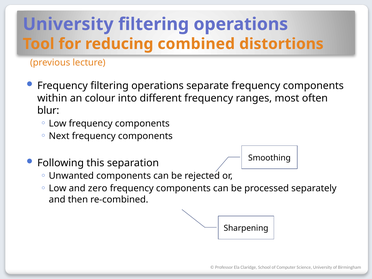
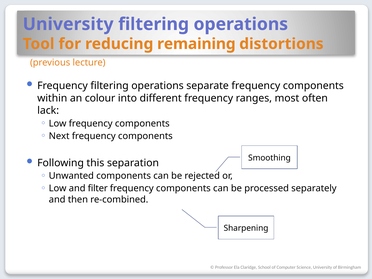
combined: combined -> remaining (196, 44)
blur: blur -> lack (48, 111)
zero: zero -> filter (98, 188)
